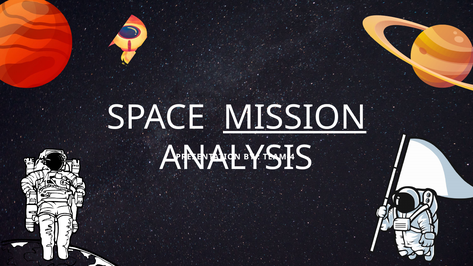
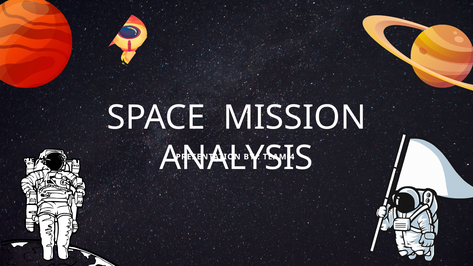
MISSION underline: present -> none (295, 118)
